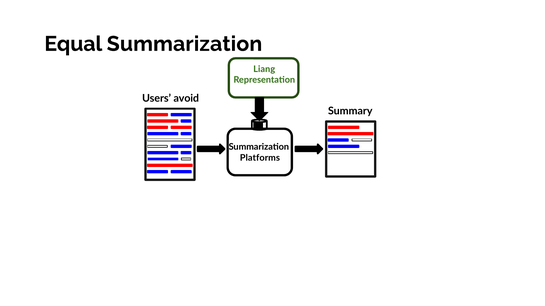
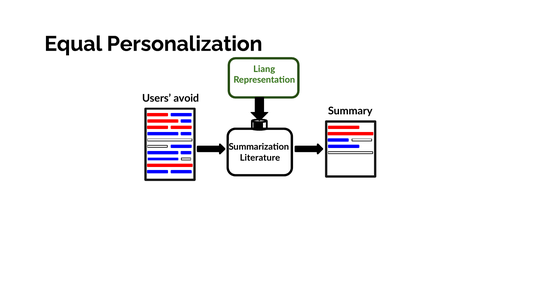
Equal Summarization: Summarization -> Personalization (185, 44)
Platforms: Platforms -> Literature (260, 158)
